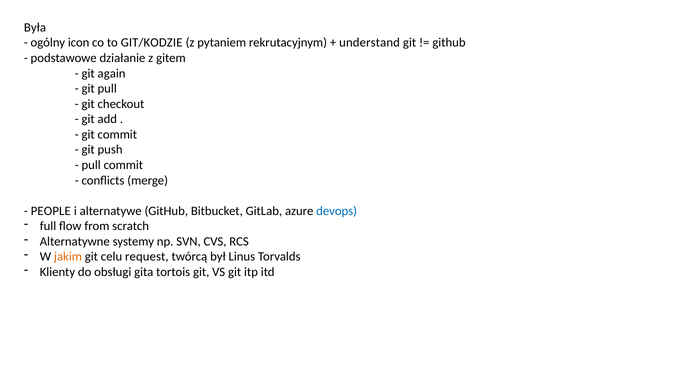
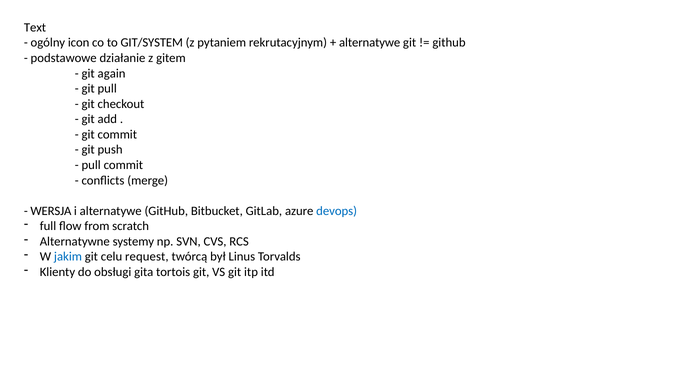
Była: Była -> Text (35, 27)
GIT/KODZIE: GIT/KODZIE -> GIT/SYSTEM (152, 43)
understand: understand -> alternatywe (370, 43)
PEOPLE: PEOPLE -> WERSJA (51, 211)
jakim colour: orange -> blue (68, 257)
